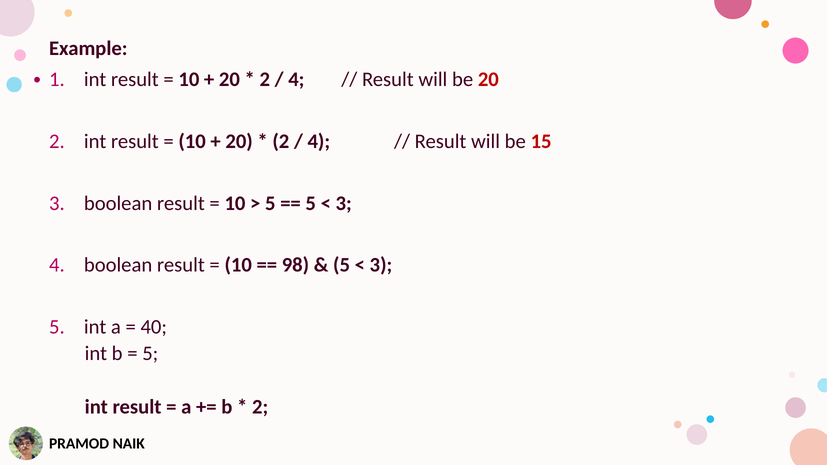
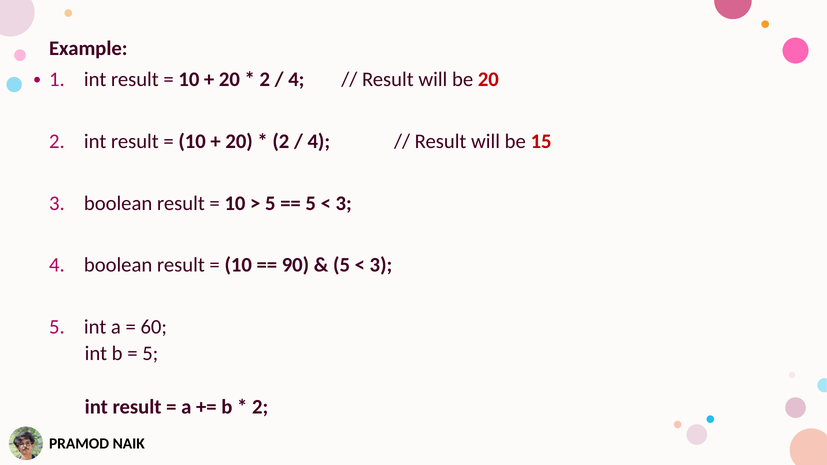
98: 98 -> 90 (295, 265)
40: 40 -> 60 (154, 327)
